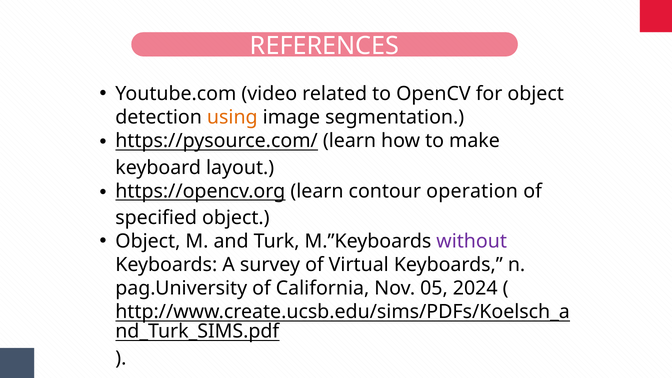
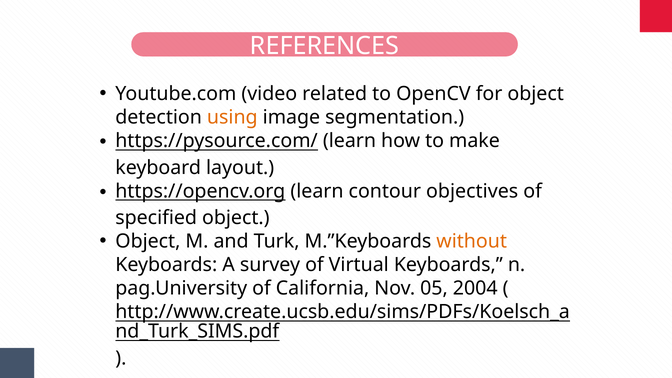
operation: operation -> objectives (472, 191)
without colour: purple -> orange (472, 241)
2024: 2024 -> 2004 (475, 288)
